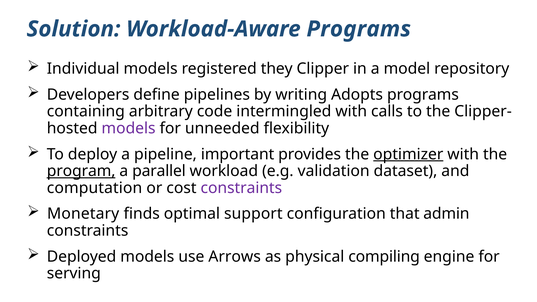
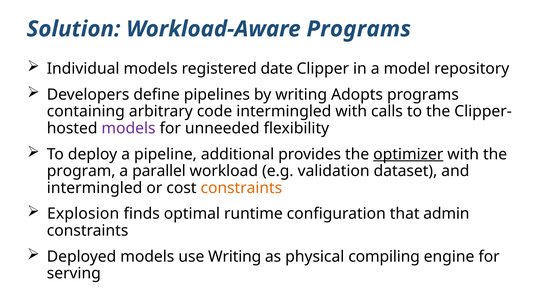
they: they -> date (277, 69)
important: important -> additional (238, 154)
program underline: present -> none (81, 171)
computation: computation -> intermingled (95, 188)
constraints colour: purple -> orange (241, 188)
Monetary: Monetary -> Explosion (83, 214)
support: support -> runtime (253, 214)
use Arrows: Arrows -> Writing (235, 257)
